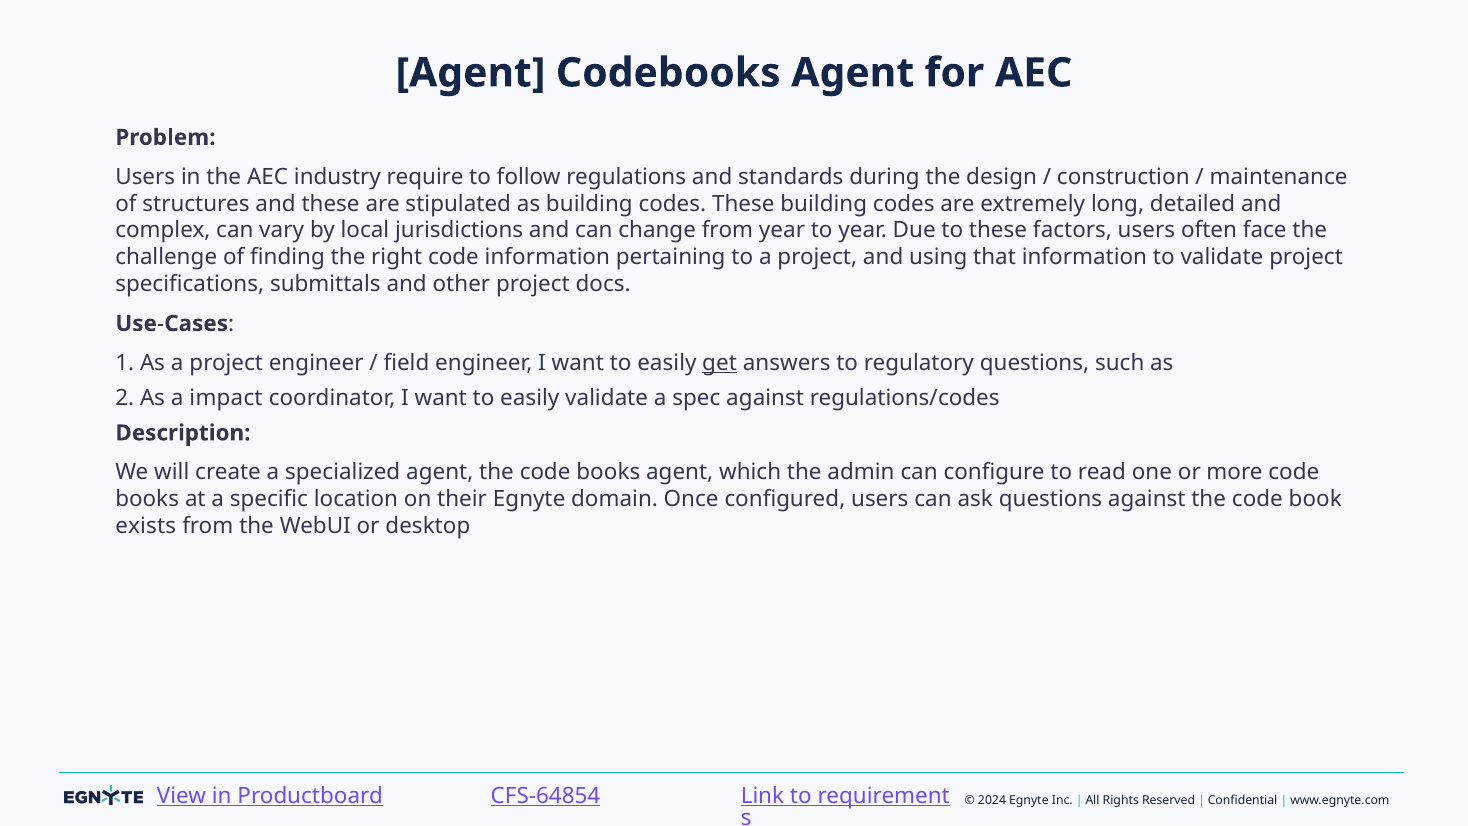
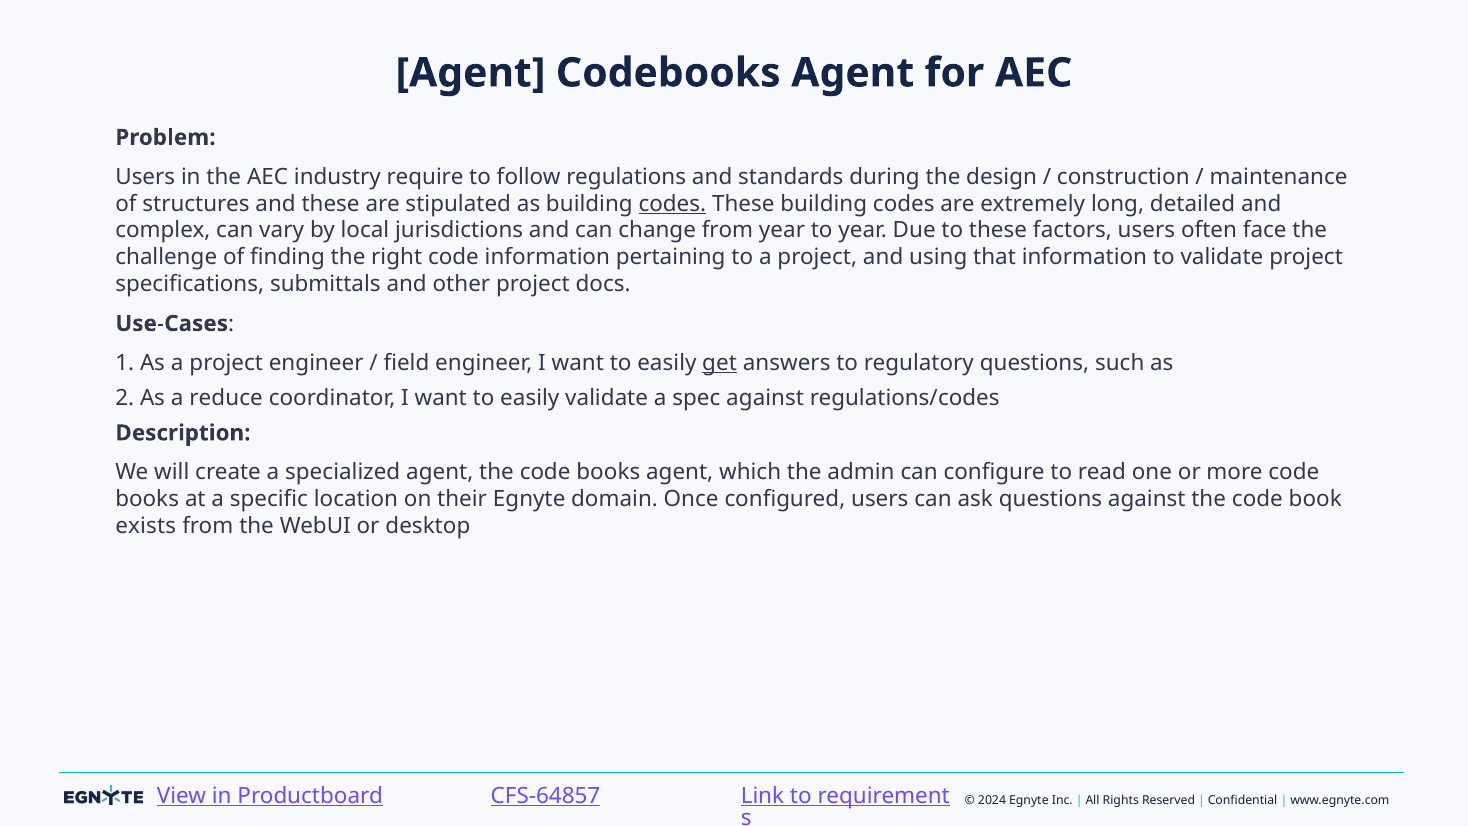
codes underline: none -> present (672, 204)
impact: impact -> reduce (226, 398)
CFS-64854: CFS-64854 -> CFS-64857 (546, 795)
